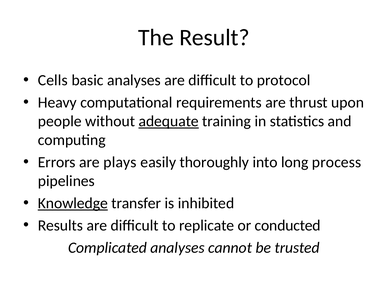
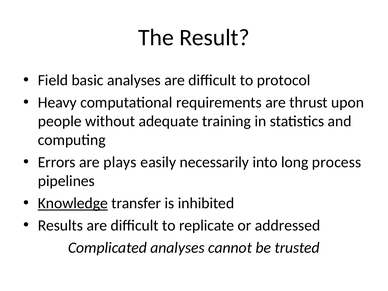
Cells: Cells -> Field (53, 80)
adequate underline: present -> none (169, 121)
thoroughly: thoroughly -> necessarily (214, 162)
conducted: conducted -> addressed (288, 225)
